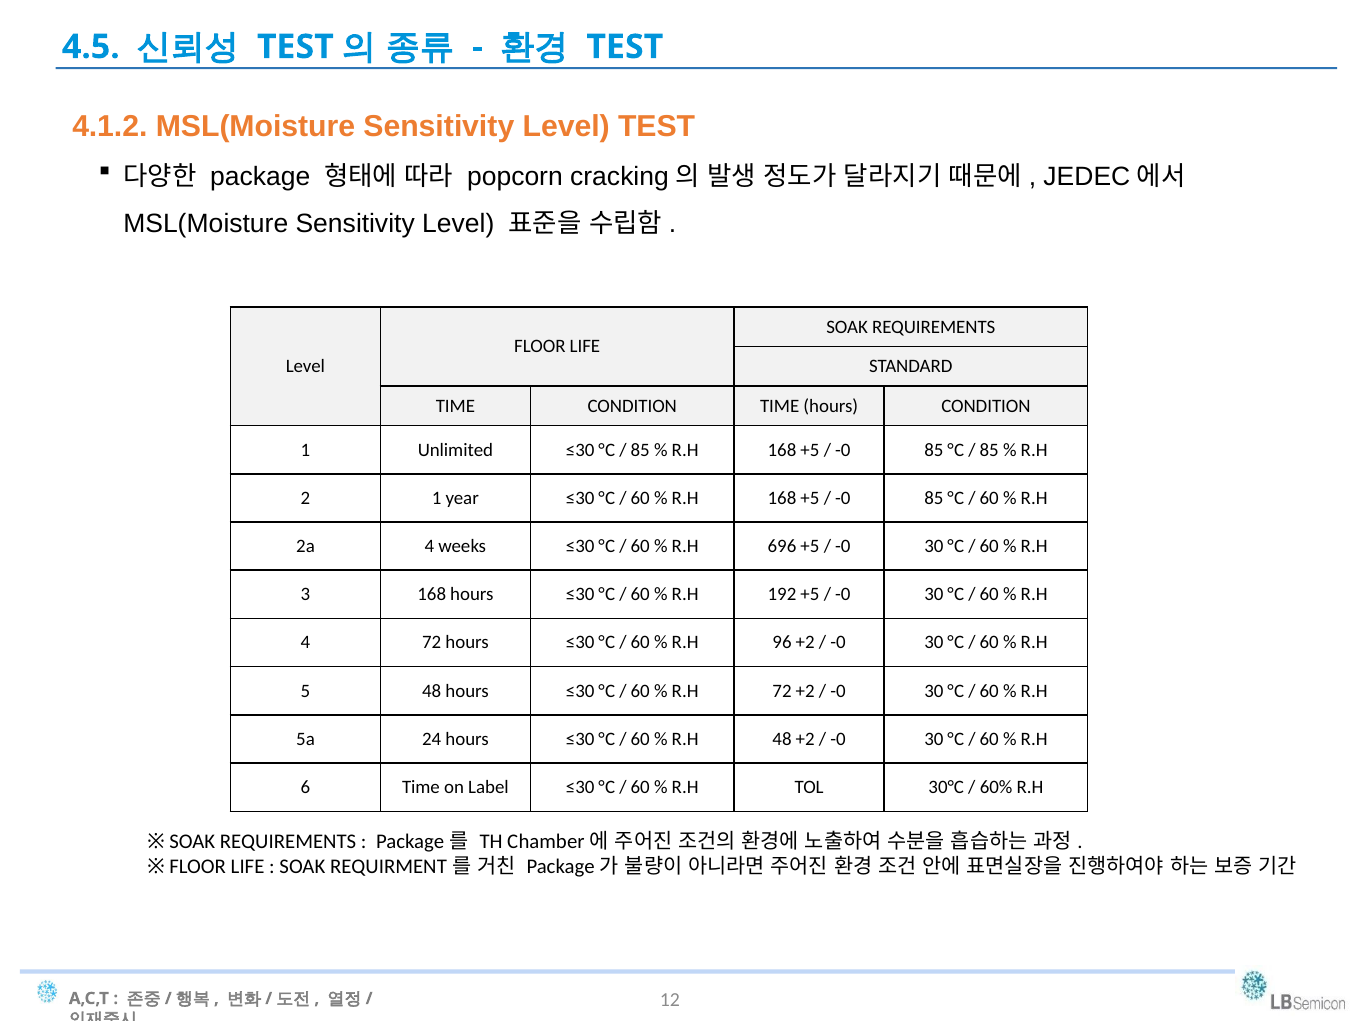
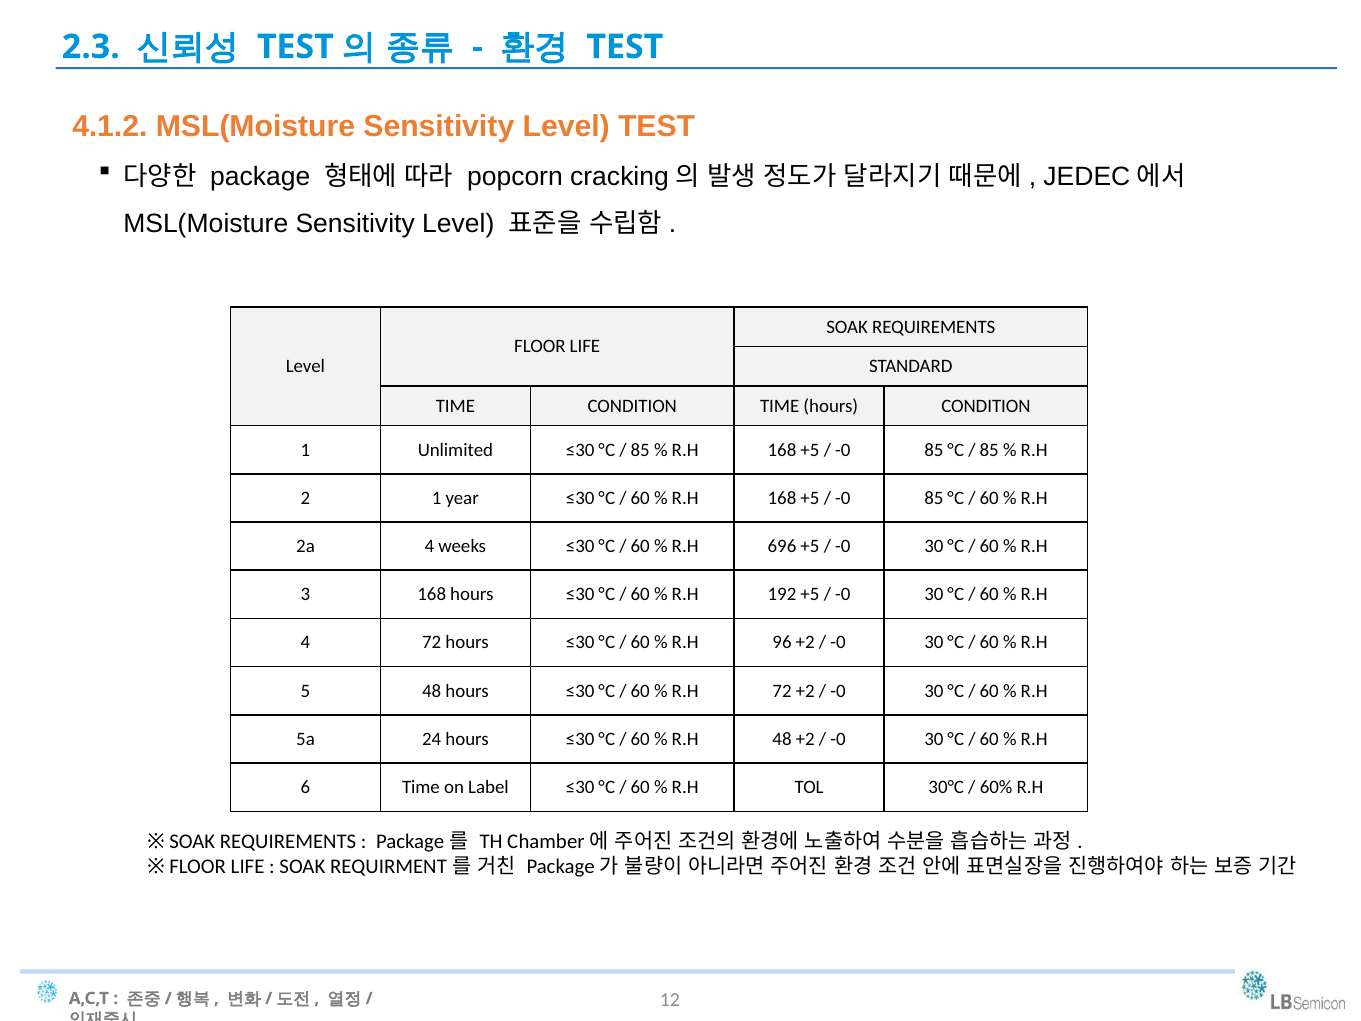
4.5: 4.5 -> 2.3 (91, 47)
